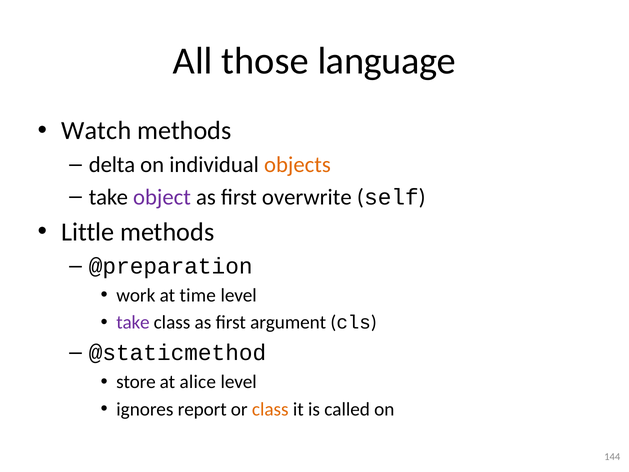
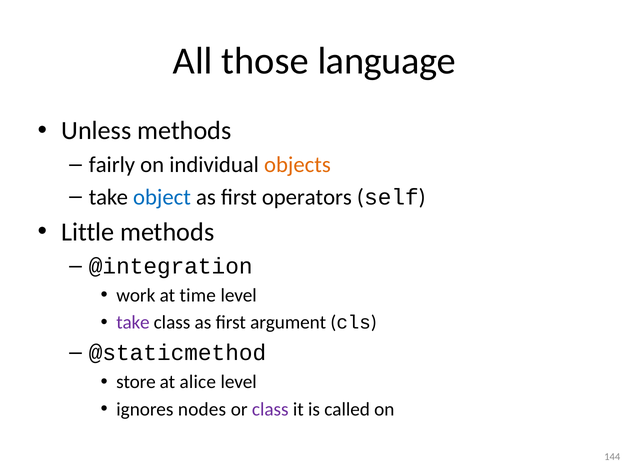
Watch: Watch -> Unless (96, 131)
delta: delta -> fairly (112, 165)
object colour: purple -> blue (162, 197)
overwrite: overwrite -> operators (307, 197)
@preparation: @preparation -> @integration (171, 266)
report: report -> nodes (202, 409)
class colour: orange -> purple (270, 409)
